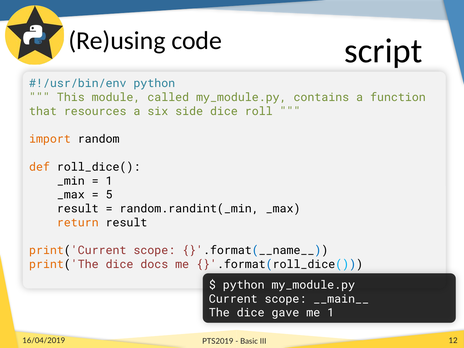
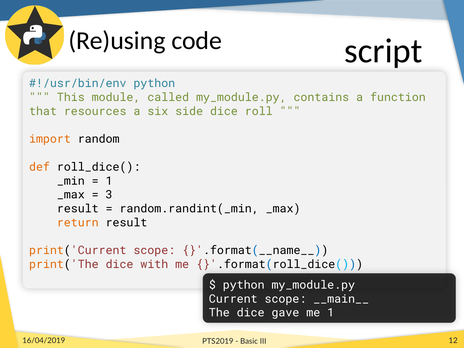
5: 5 -> 3 (109, 195)
docs: docs -> with (154, 264)
